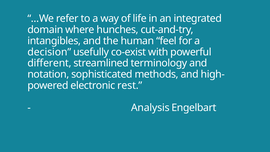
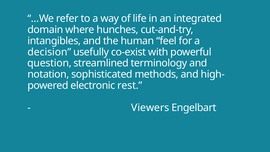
different: different -> question (50, 63)
Analysis: Analysis -> Viewers (150, 108)
